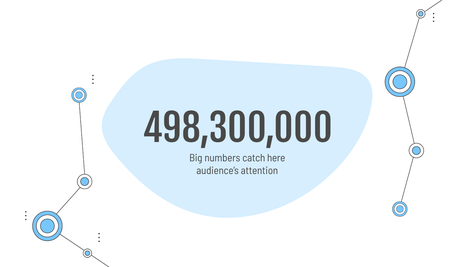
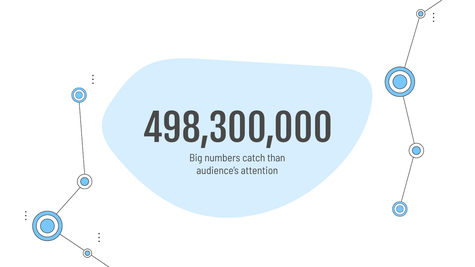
here: here -> than (276, 158)
